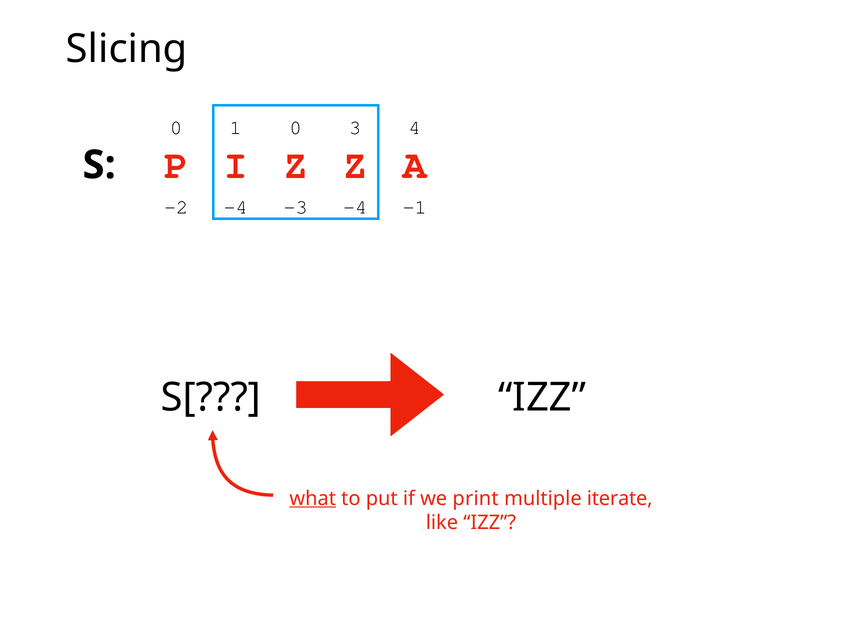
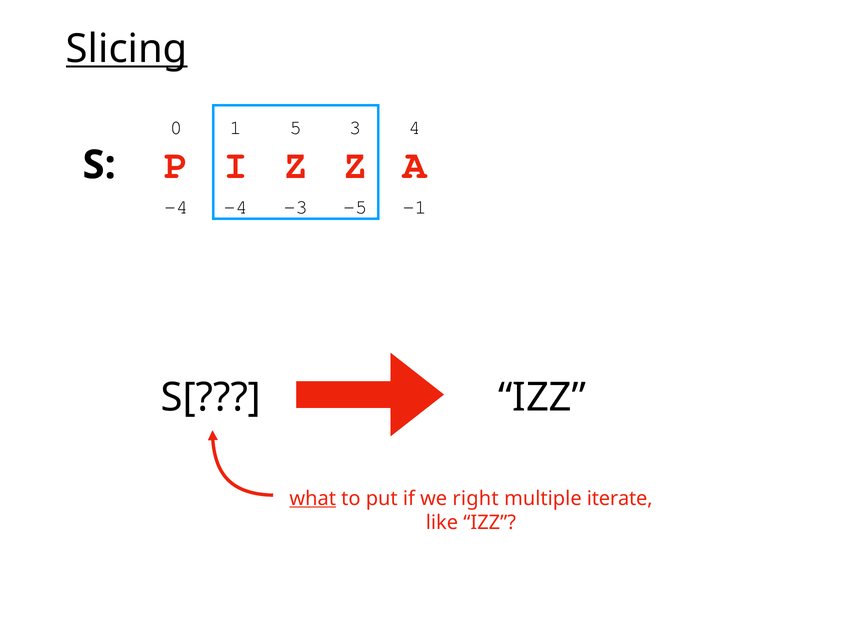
Slicing underline: none -> present (127, 49)
1 0: 0 -> 5 (296, 127)
-2: -2 -> -4 (176, 207)
-3 -4: -4 -> -5 (355, 207)
print: print -> right (476, 498)
